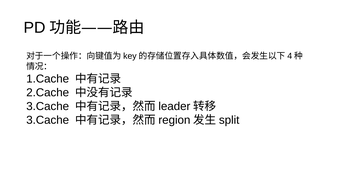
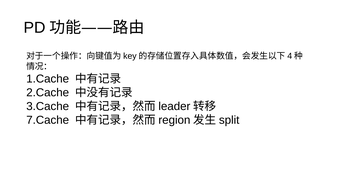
3.Cache: 3.Cache -> 7.Cache (48, 120)
